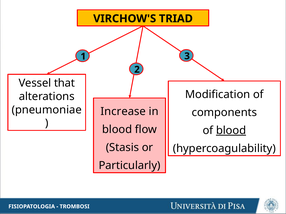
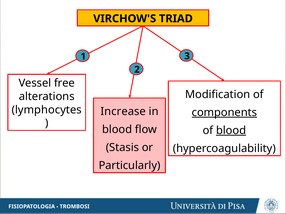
that: that -> free (64, 83)
pneumoniae: pneumoniae -> lymphocytes (47, 110)
components underline: none -> present (224, 113)
